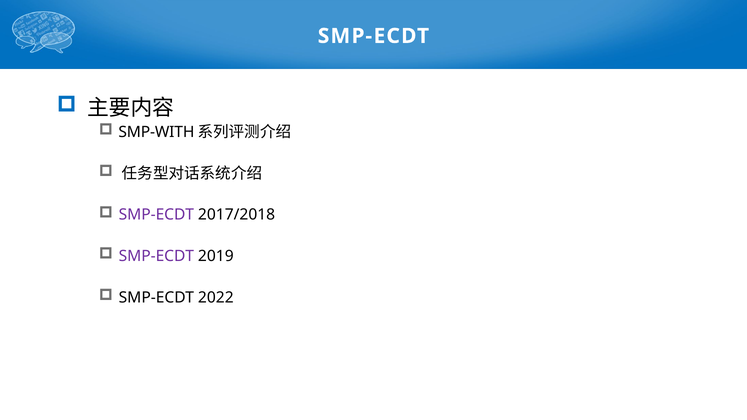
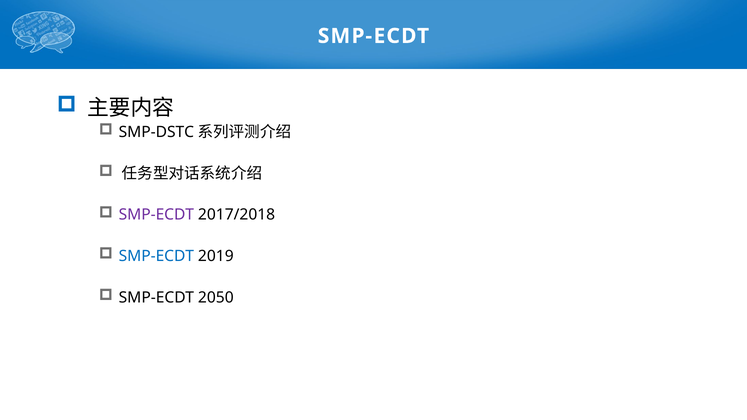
SMP-WITH: SMP-WITH -> SMP-DSTC (156, 132)
SMP-ECDT colour: purple -> blue (156, 256)
2022: 2022 -> 2050 (216, 298)
